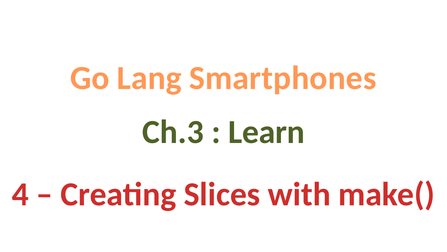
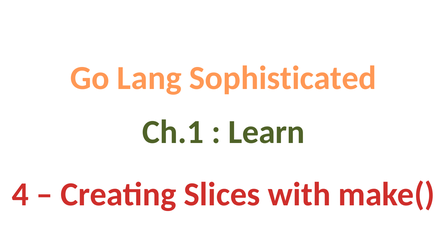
Smartphones: Smartphones -> Sophisticated (283, 78)
Ch.3: Ch.3 -> Ch.1 (173, 132)
